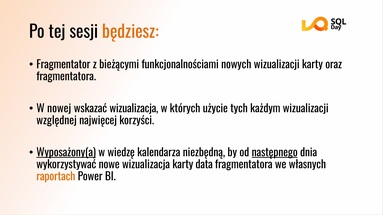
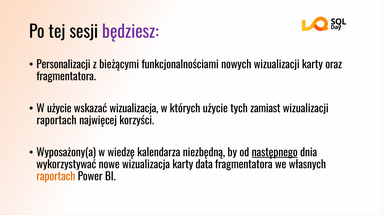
będziesz colour: orange -> purple (130, 32)
Fragmentator: Fragmentator -> Personalizacji (63, 65)
W nowej: nowej -> użycie (59, 109)
każdym: każdym -> zamiast (265, 109)
względnej: względnej -> raportach (56, 121)
Wyposażony(a underline: present -> none (66, 153)
